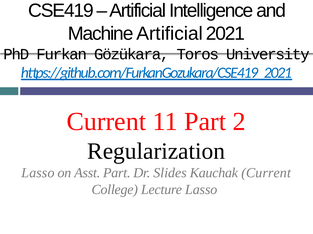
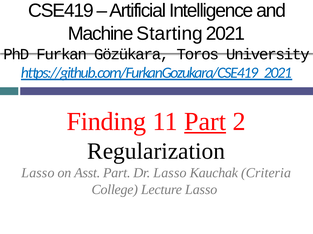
Machine Artificial: Artificial -> Starting (170, 34)
Current: Current -> Finding (106, 122)
Part underline: none -> present (205, 122)
Dr Slides: Slides -> Lasso (170, 173)
Kauchak Current: Current -> Criteria (266, 173)
